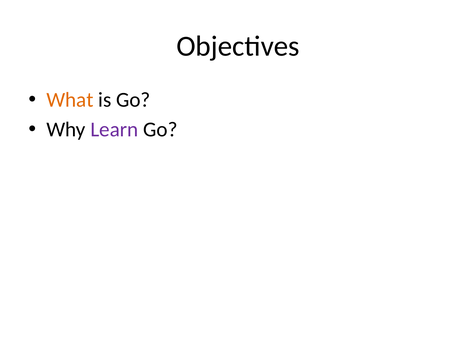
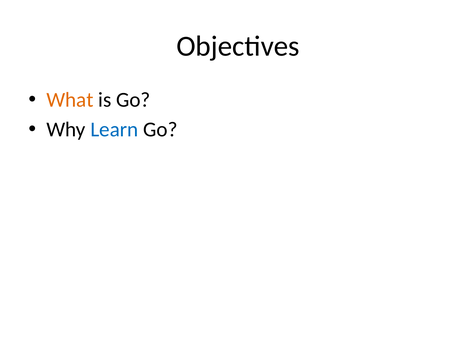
Learn colour: purple -> blue (114, 129)
